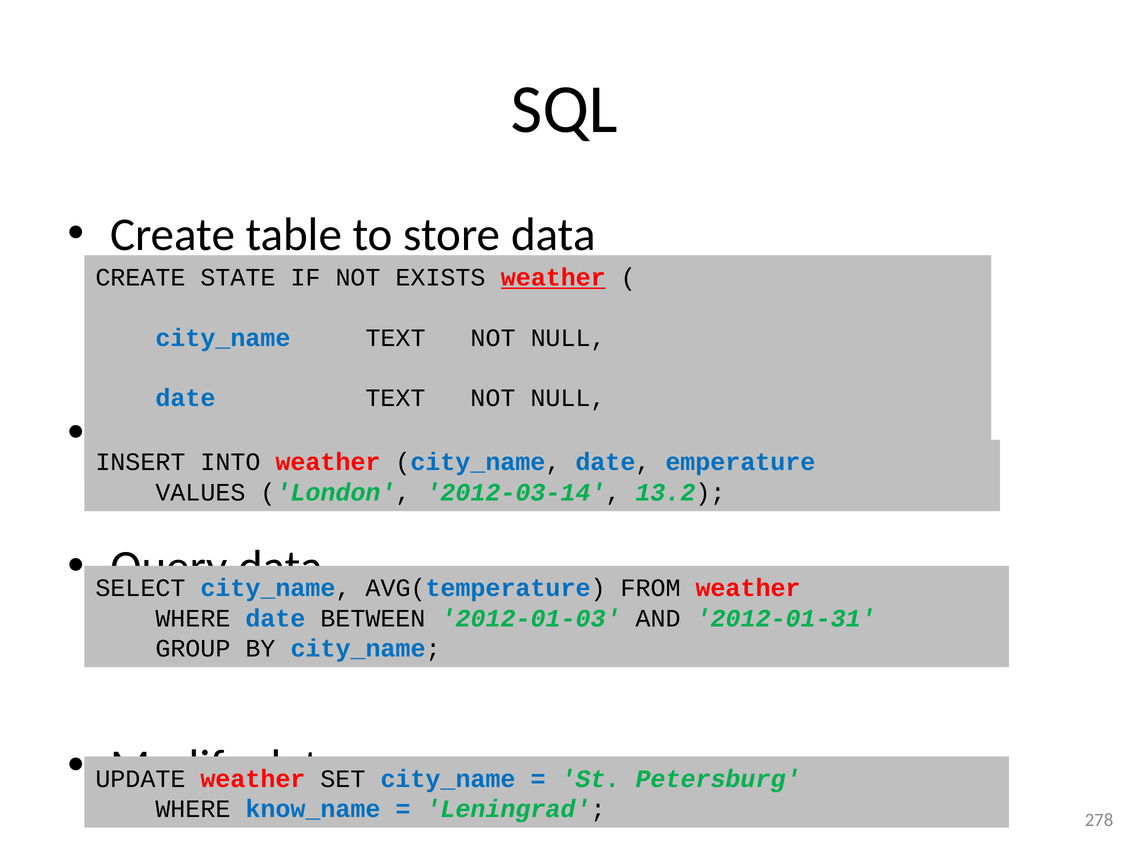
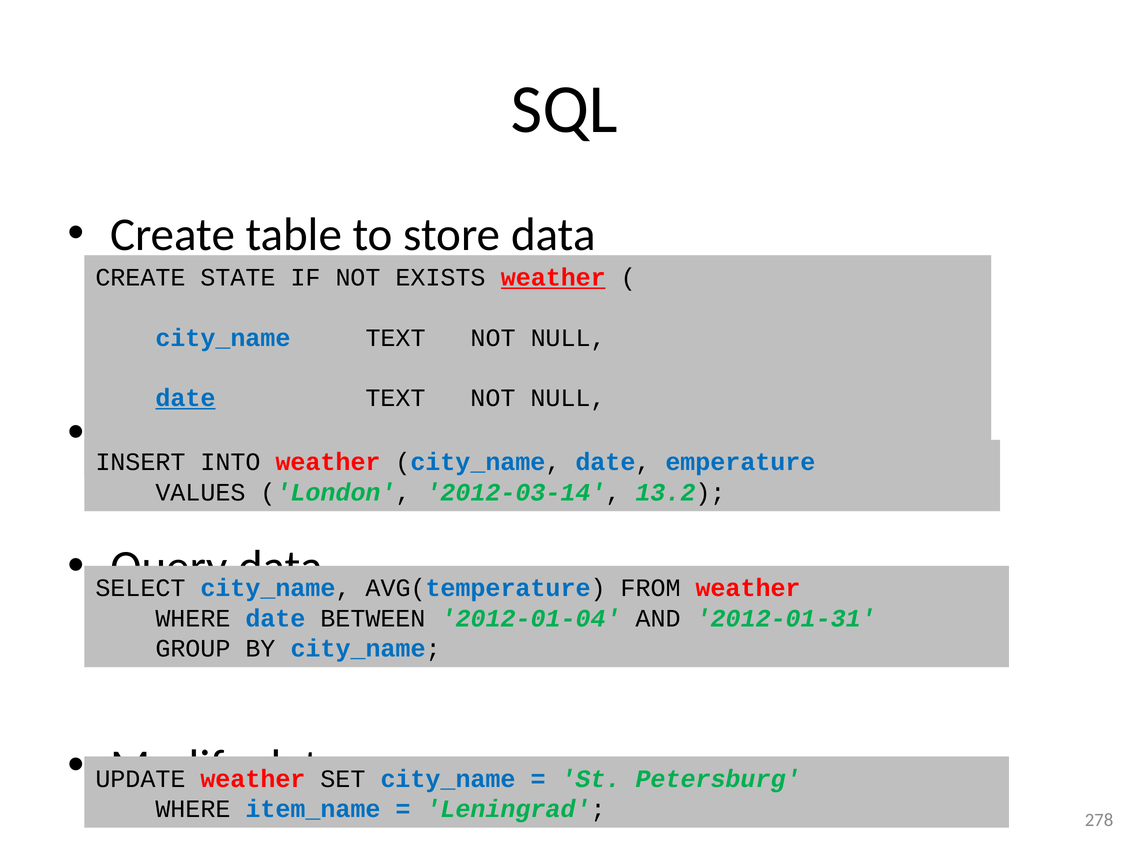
date underline: none -> present (185, 398)
2012-01-03: 2012-01-03 -> 2012-01-04 (531, 618)
know_name: know_name -> item_name (313, 809)
